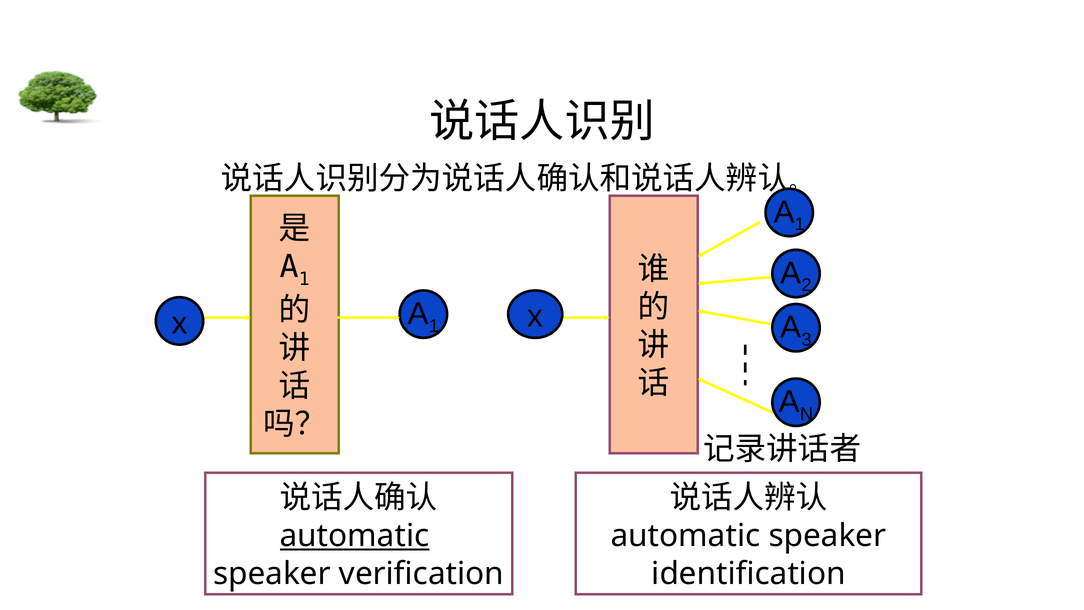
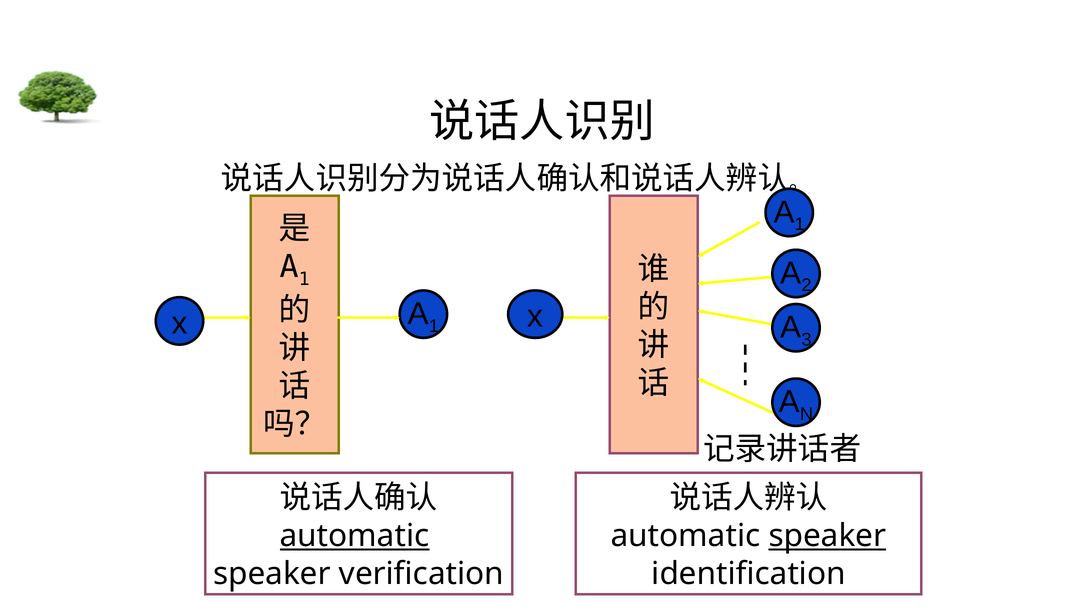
speaker underline: none -> present (827, 536)
